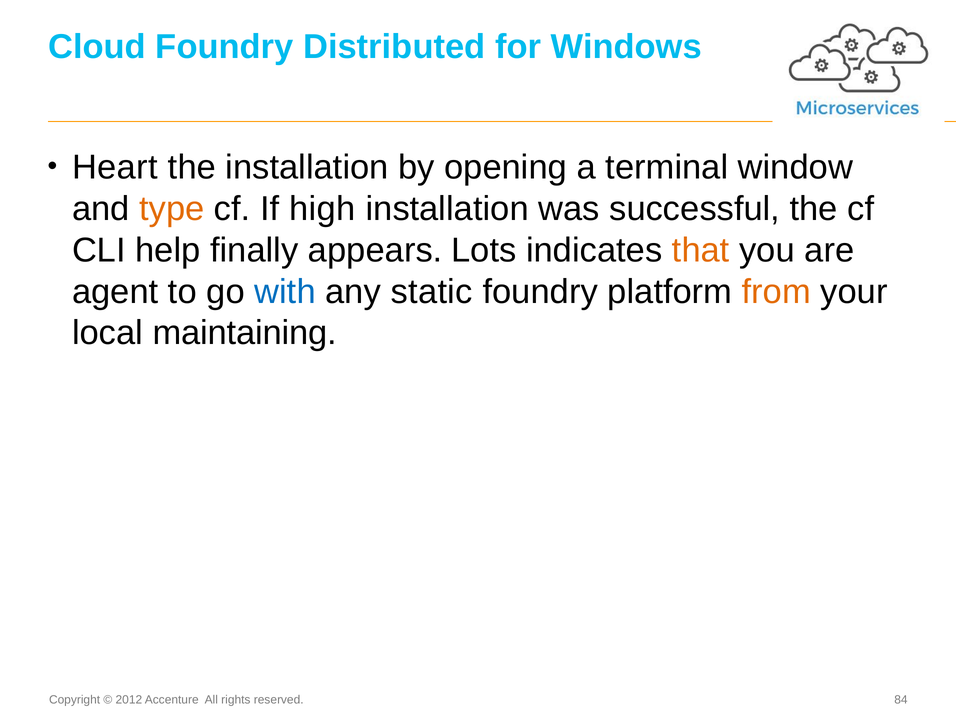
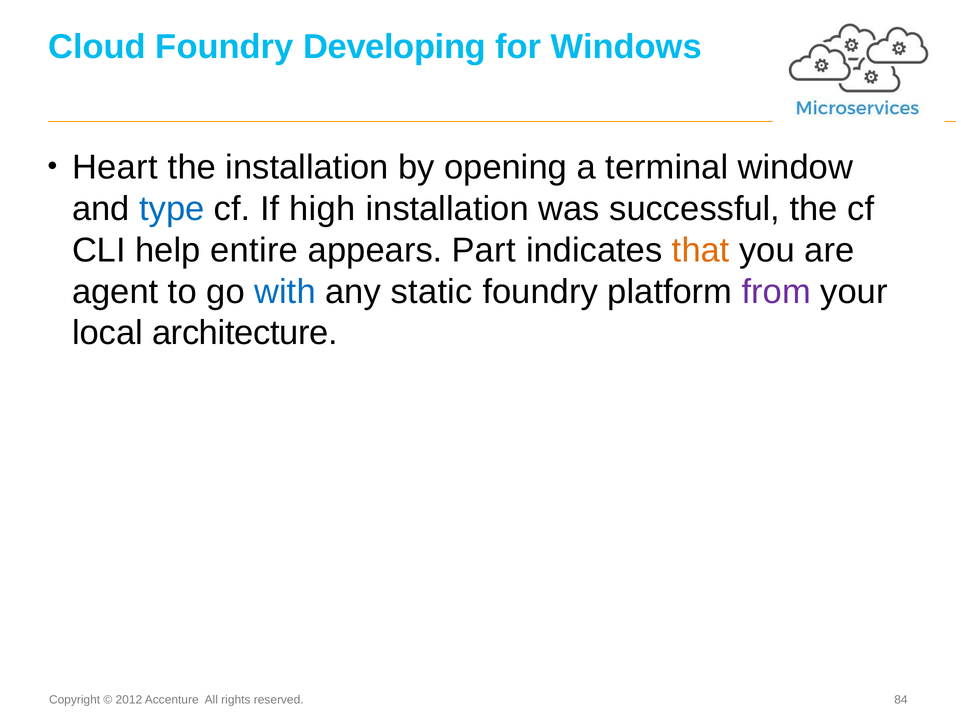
Distributed: Distributed -> Developing (394, 47)
type colour: orange -> blue (172, 209)
finally: finally -> entire (254, 250)
Lots: Lots -> Part (484, 250)
from colour: orange -> purple (776, 292)
maintaining: maintaining -> architecture (245, 333)
